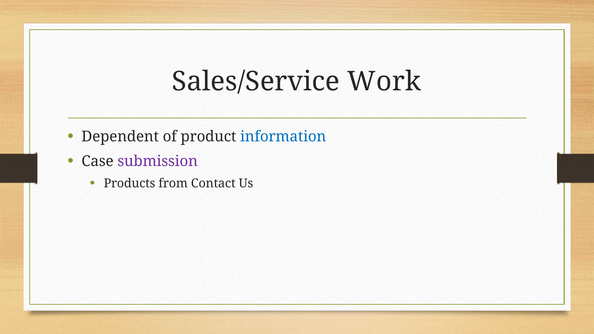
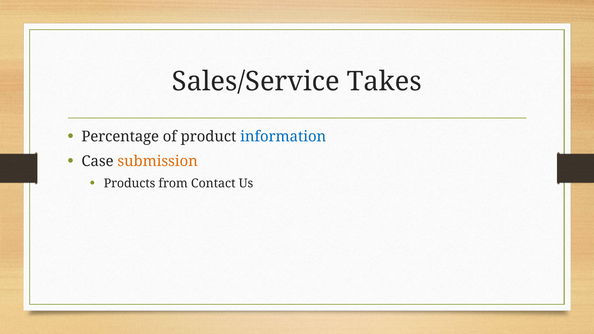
Work: Work -> Takes (384, 82)
Dependent: Dependent -> Percentage (120, 137)
submission colour: purple -> orange (158, 161)
